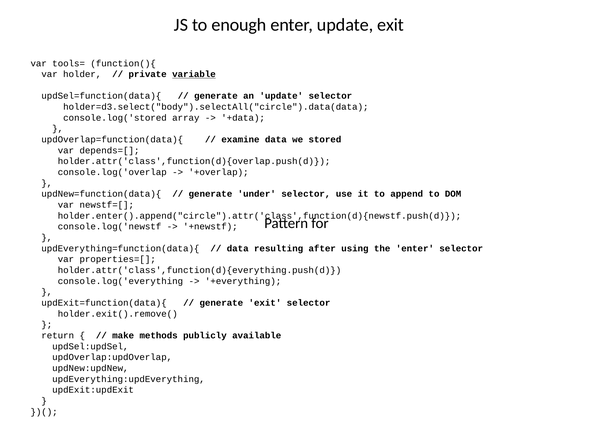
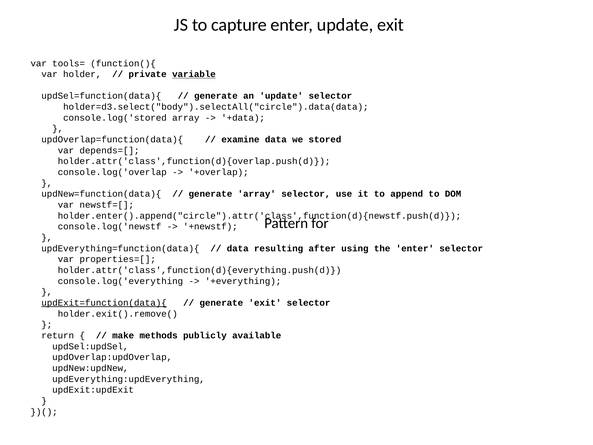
enough: enough -> capture (239, 25)
generate under: under -> array (257, 194)
updExit=function(data){ underline: none -> present (104, 303)
